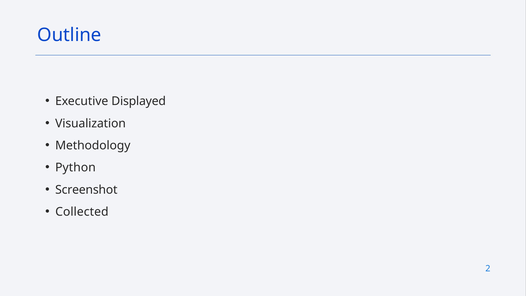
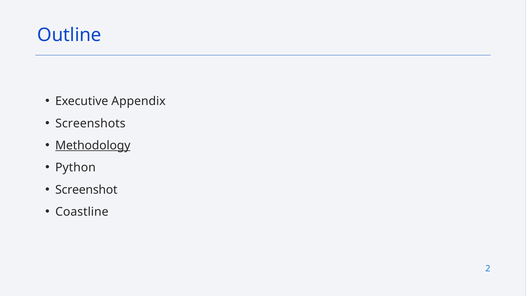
Displayed: Displayed -> Appendix (139, 101)
Visualization: Visualization -> Screenshots (90, 123)
Methodology underline: none -> present (93, 145)
Collected: Collected -> Coastline (82, 212)
